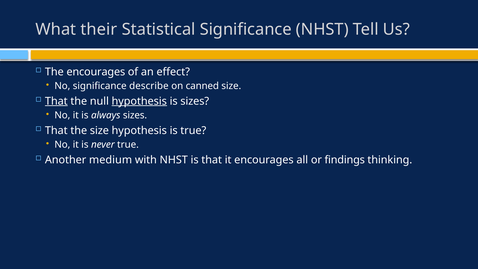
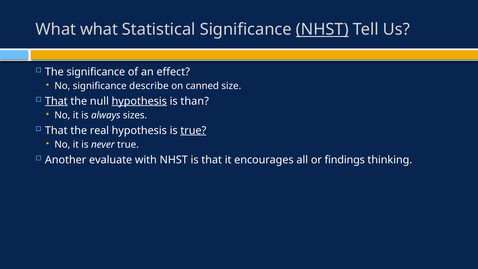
What their: their -> what (99, 30)
NHST underline: none -> present (322, 30)
The encourages: encourages -> significance (96, 72)
is sizes: sizes -> than (195, 101)
the size: size -> real (99, 130)
true underline: none -> present (193, 130)
medium: medium -> evaluate (111, 160)
